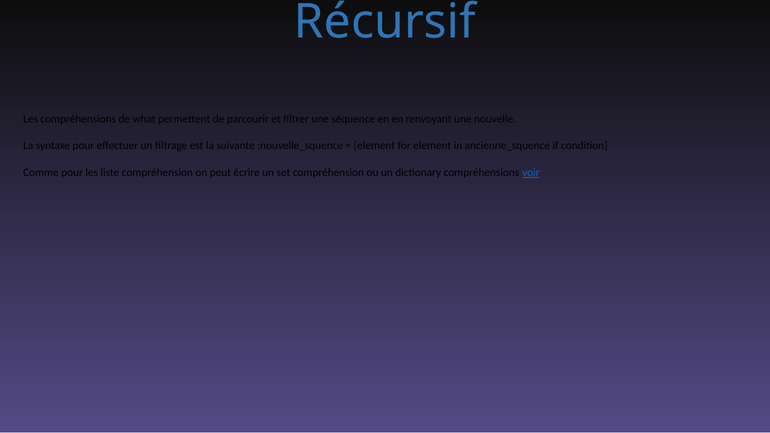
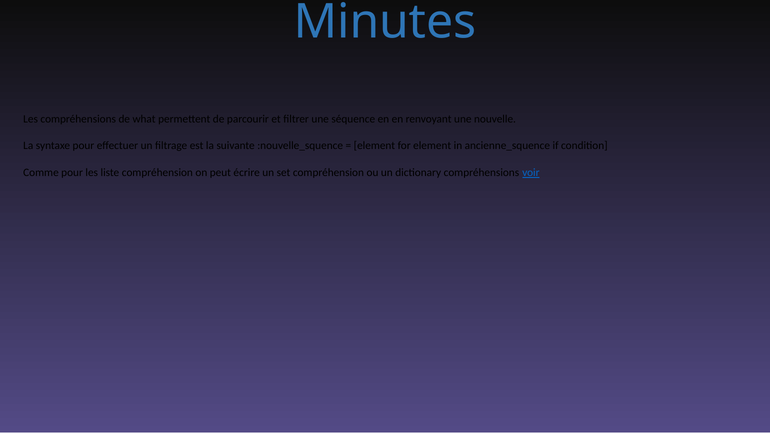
Récursif: Récursif -> Minutes (385, 22)
